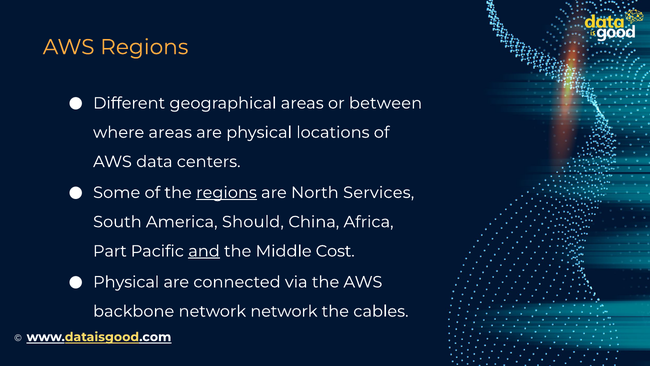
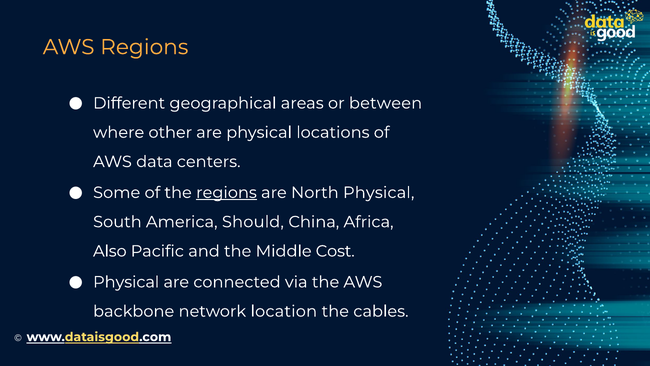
where areas: areas -> other (170, 132)
North Services: Services -> Physical (379, 192)
Part: Part -> Also (110, 251)
and underline: present -> none (204, 251)
network network: network -> location (284, 311)
